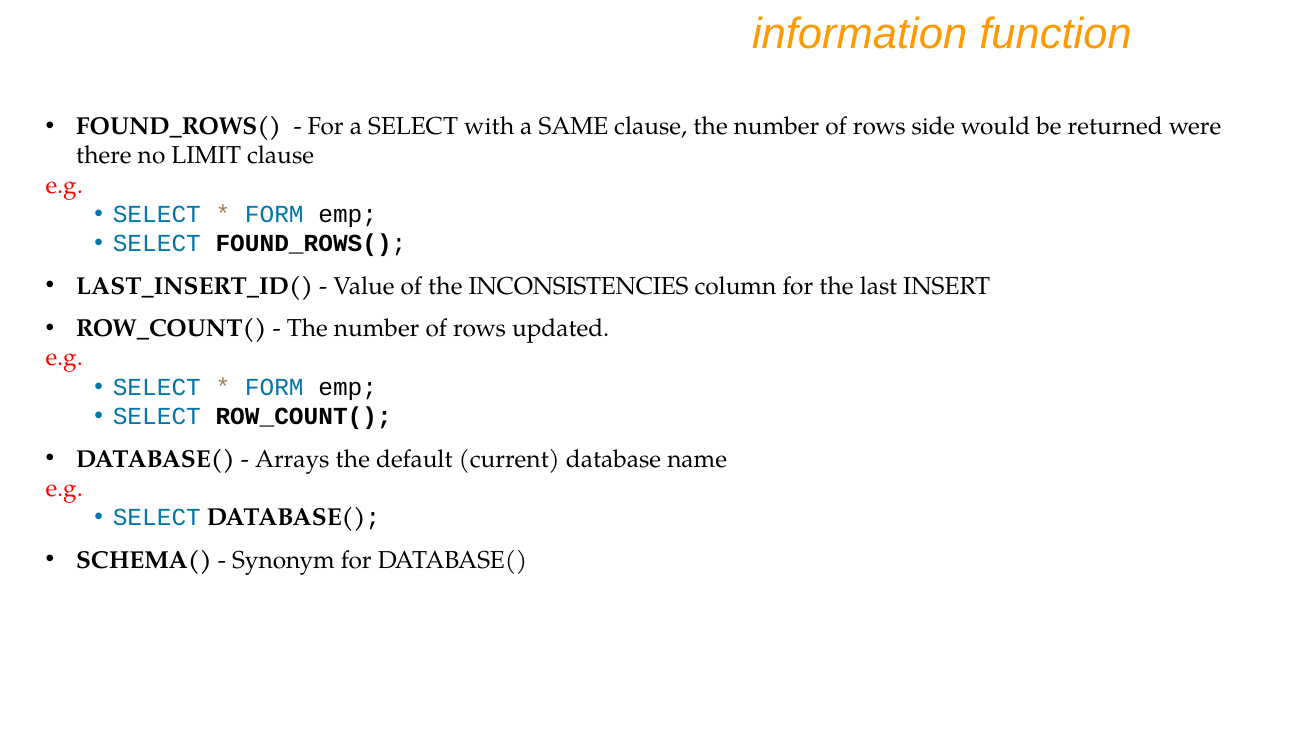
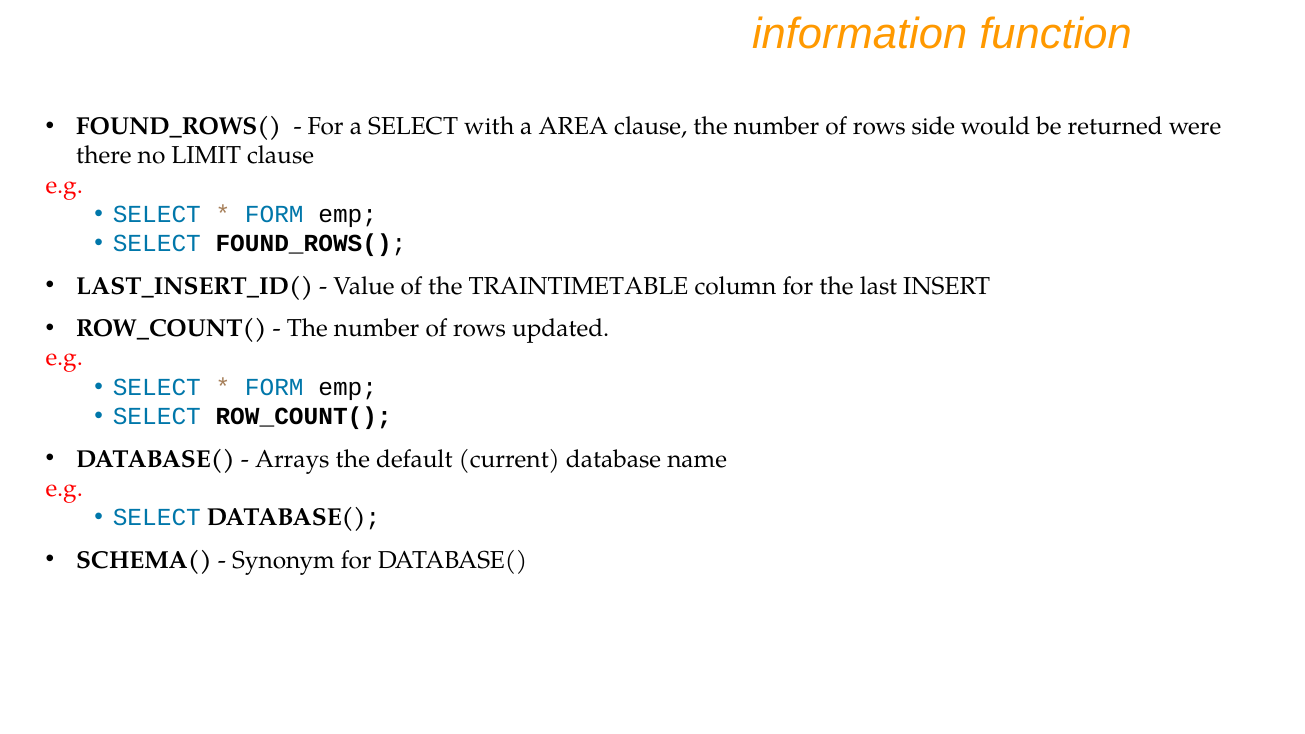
SAME: SAME -> AREA (573, 126)
INCONSISTENCIES: INCONSISTENCIES -> TRAINTIMETABLE (578, 286)
